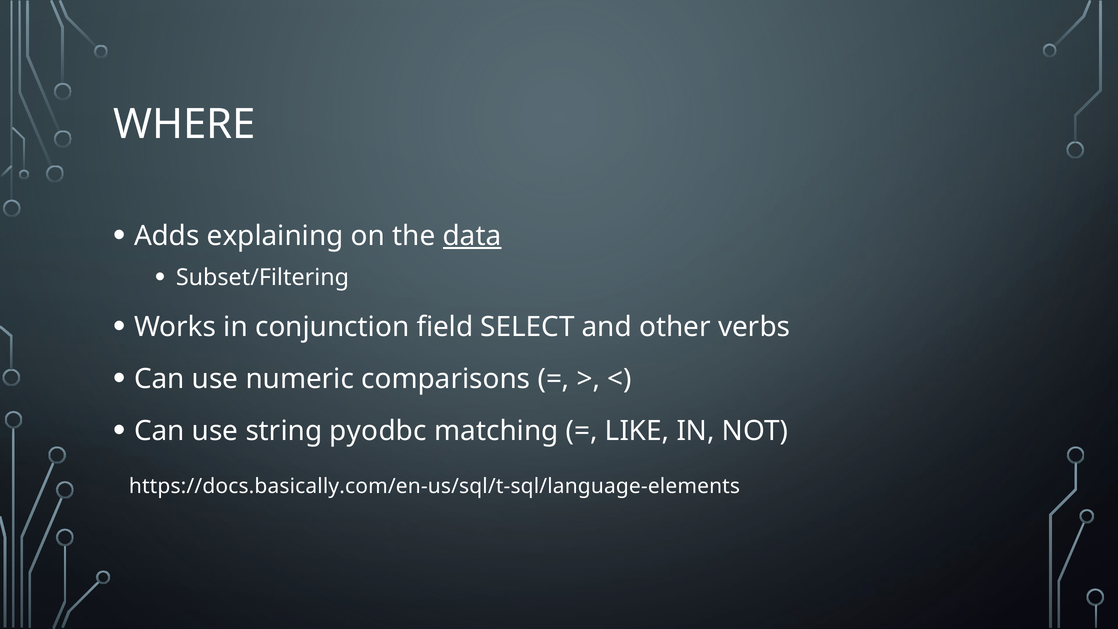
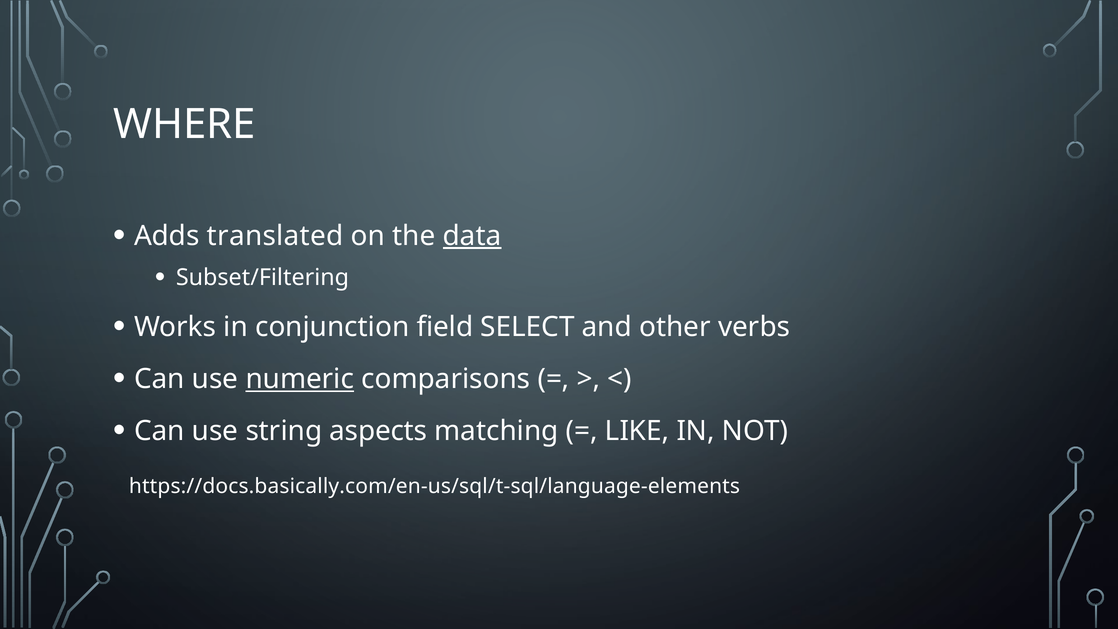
explaining: explaining -> translated (275, 236)
numeric underline: none -> present (300, 379)
pyodbc: pyodbc -> aspects (378, 431)
